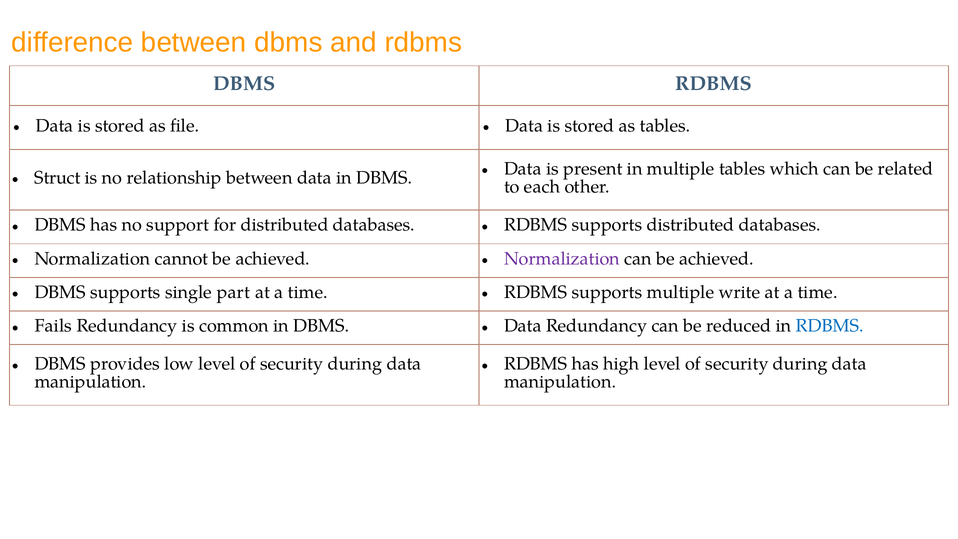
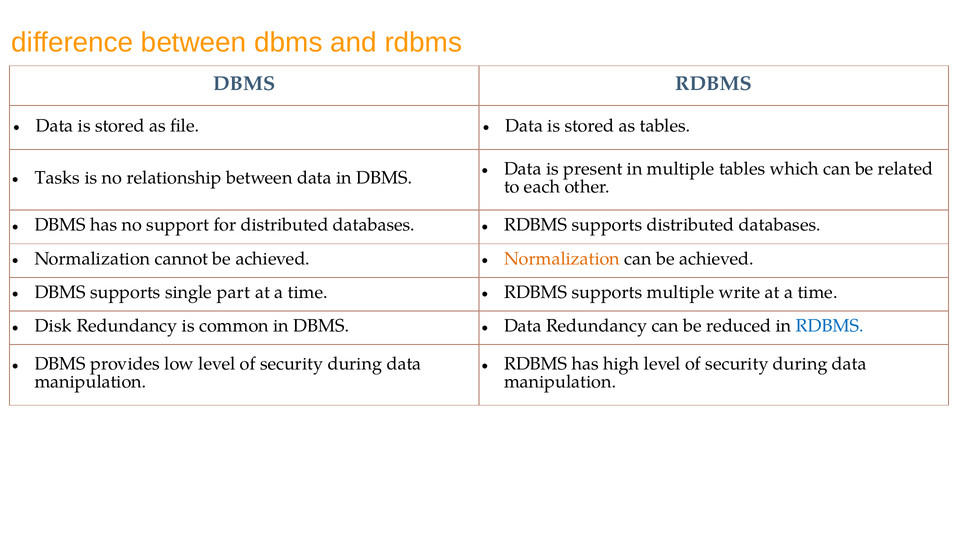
Struct: Struct -> Tasks (57, 178)
Normalization colour: purple -> orange (562, 259)
Fails: Fails -> Disk (53, 326)
